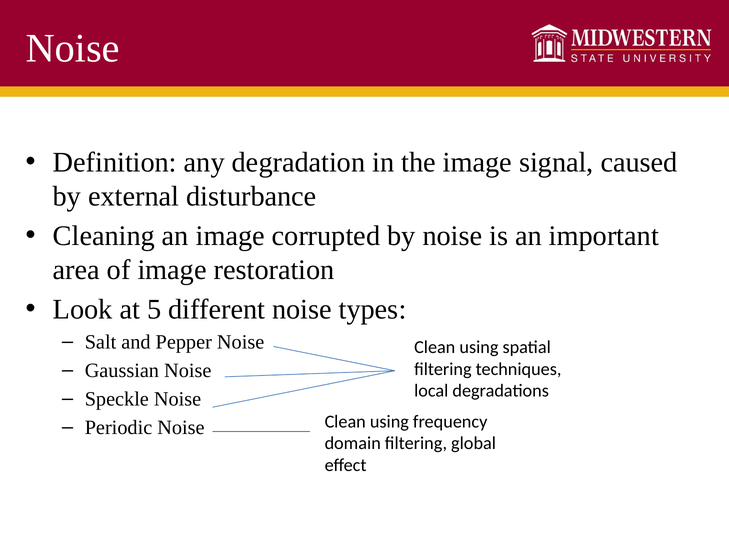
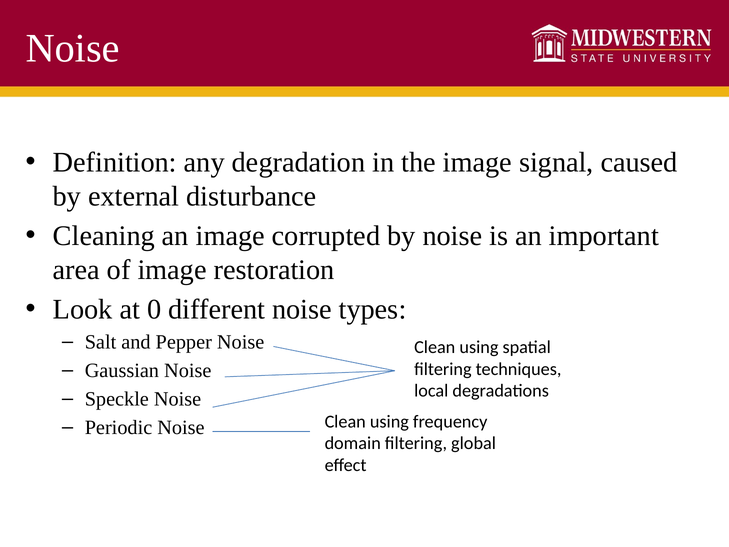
5: 5 -> 0 (154, 309)
